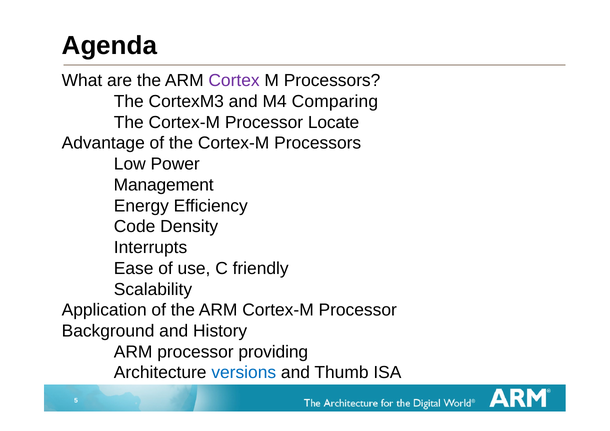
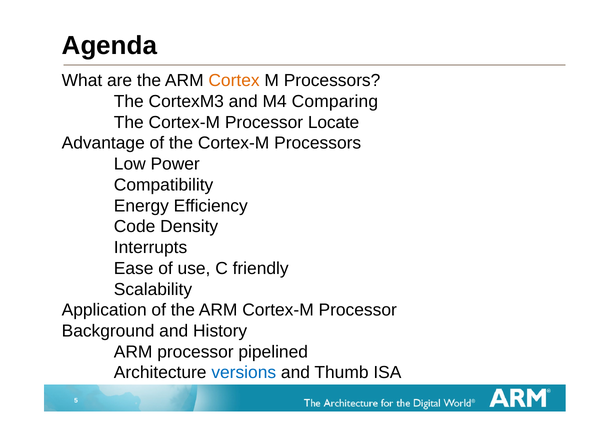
Cortex colour: purple -> orange (234, 81)
Management: Management -> Compatibility (164, 185)
providing: providing -> pipelined (273, 352)
